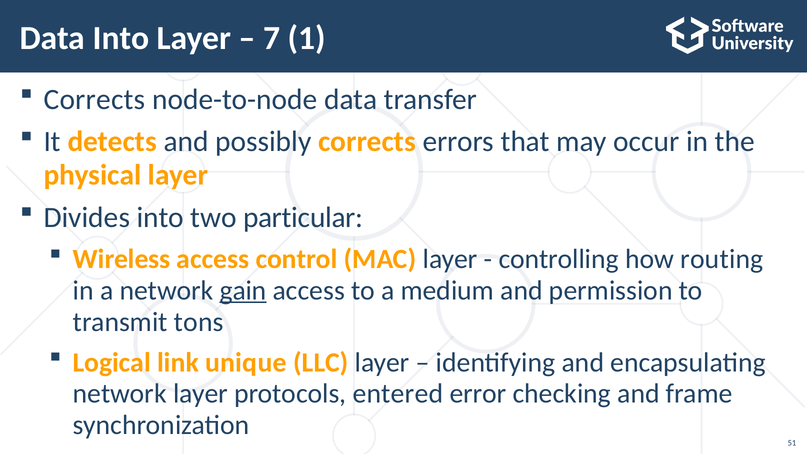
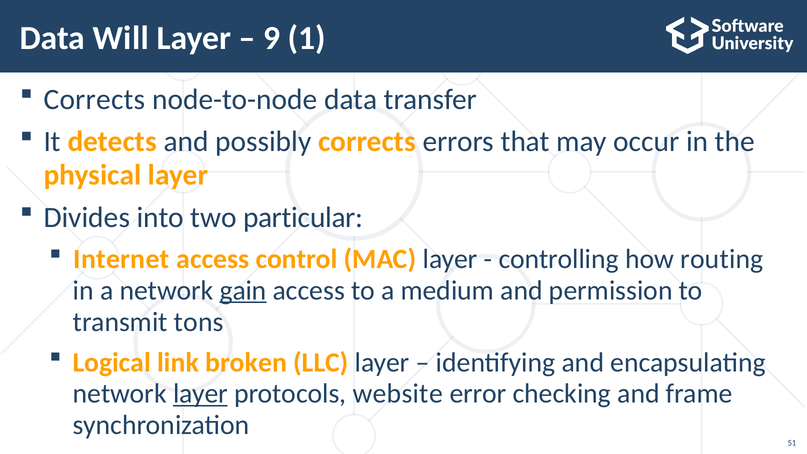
Data Into: Into -> Will (121, 38)
7: 7 -> 9 (272, 38)
Wireless: Wireless -> Internet (121, 259)
unique: unique -> broken (246, 362)
layer underline: none -> present (200, 394)
entered: entered -> website (398, 394)
